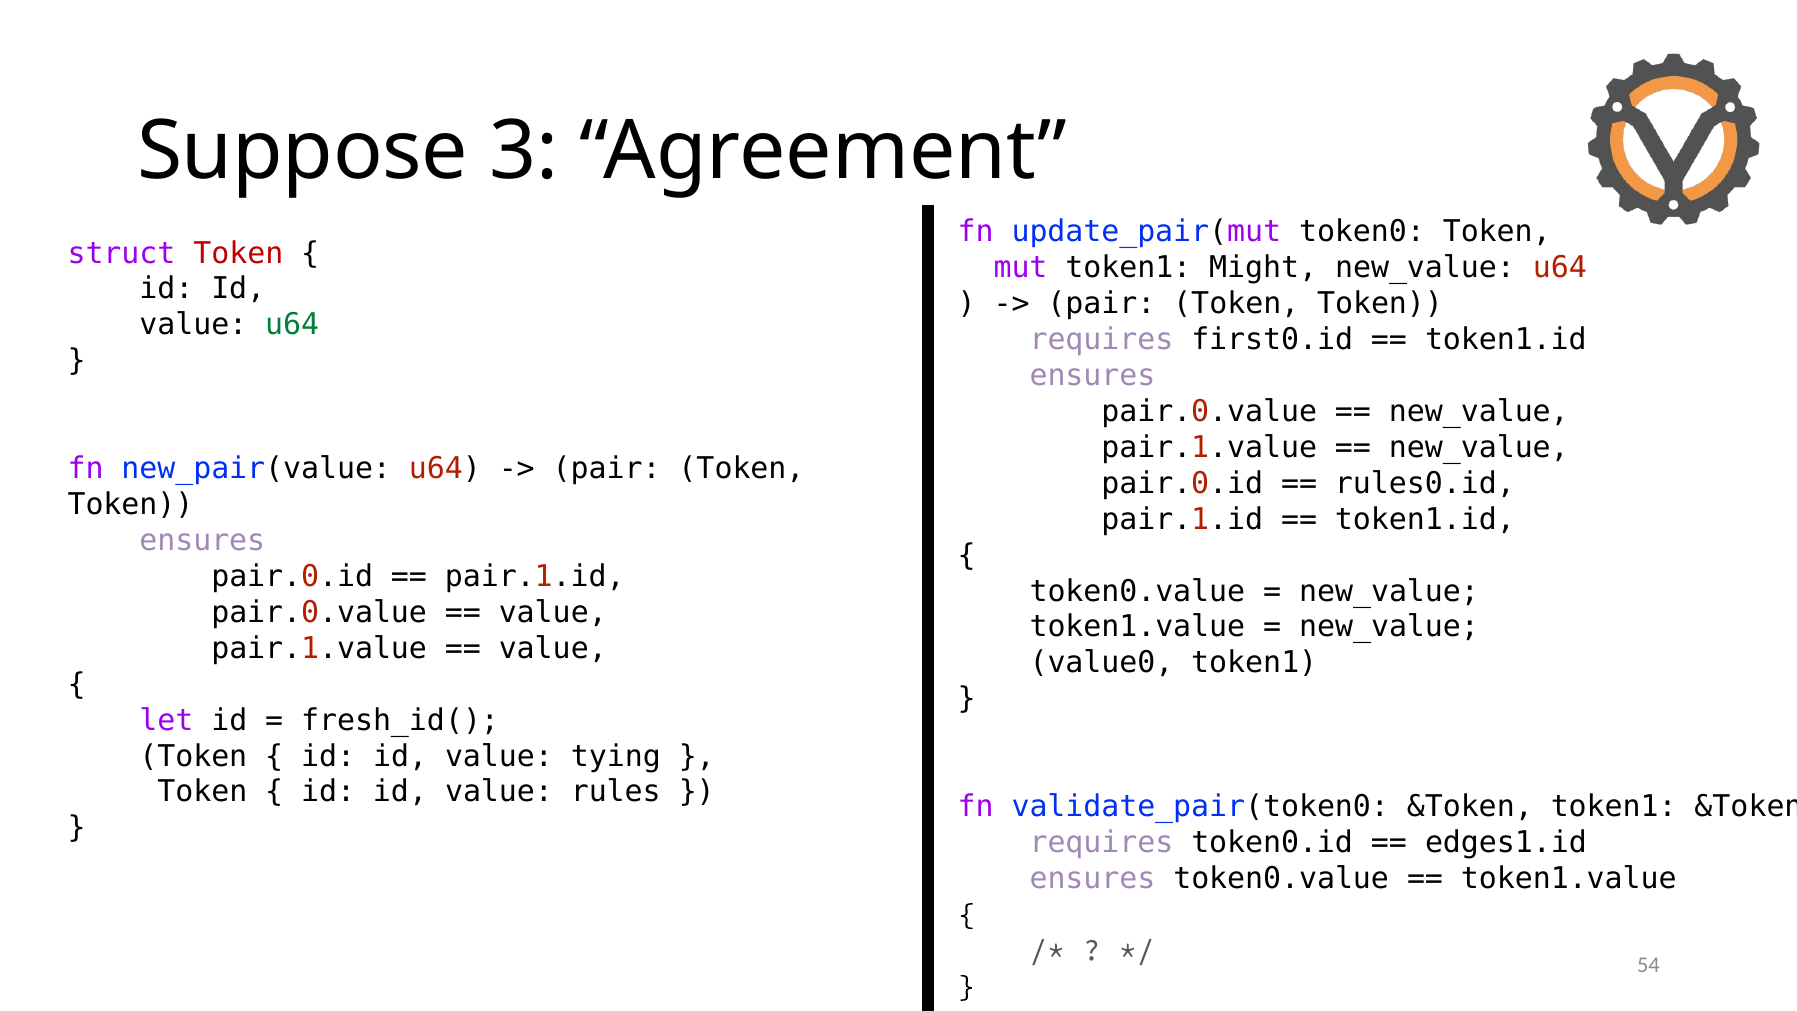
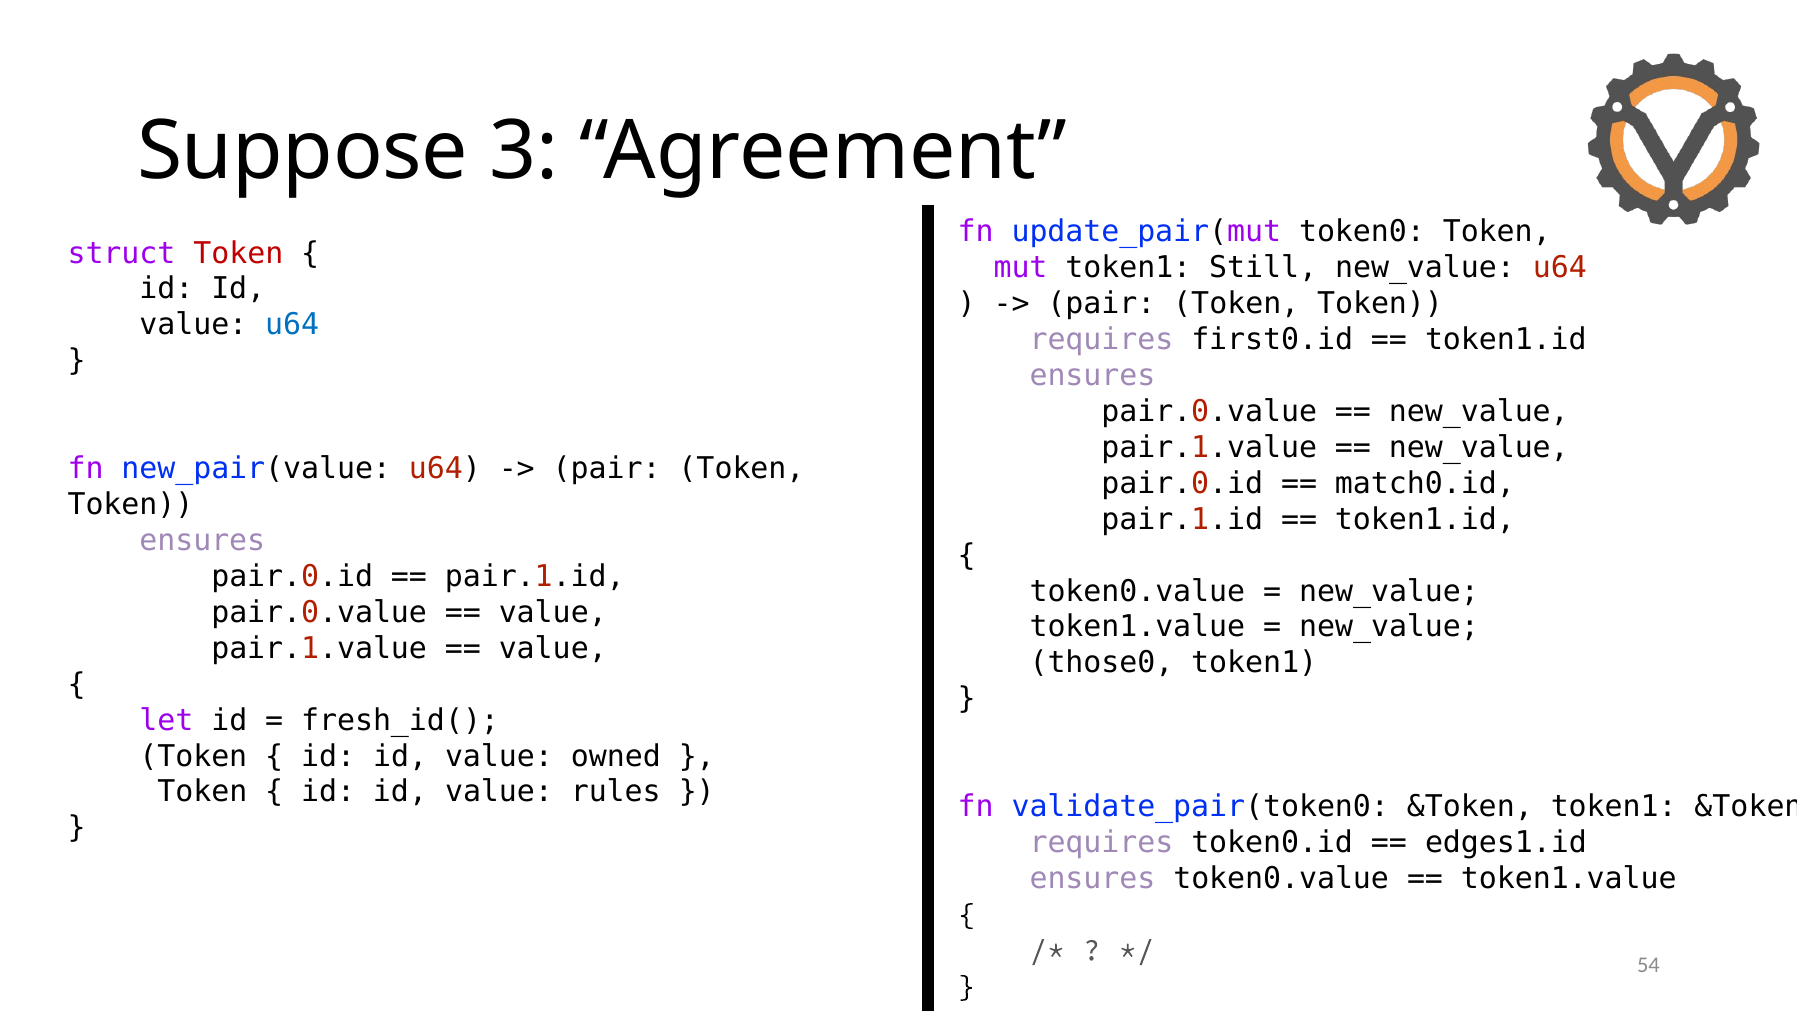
Might: Might -> Still (1263, 268)
u64 colour: green -> blue (292, 325)
rules0.id: rules0.id -> match0.id (1425, 483)
value0: value0 -> those0 (1101, 663)
tying: tying -> owned (616, 756)
